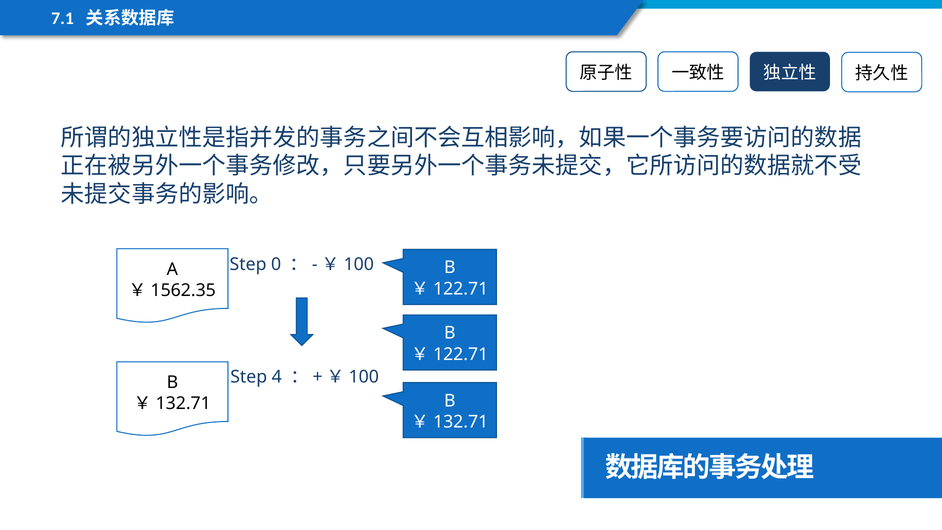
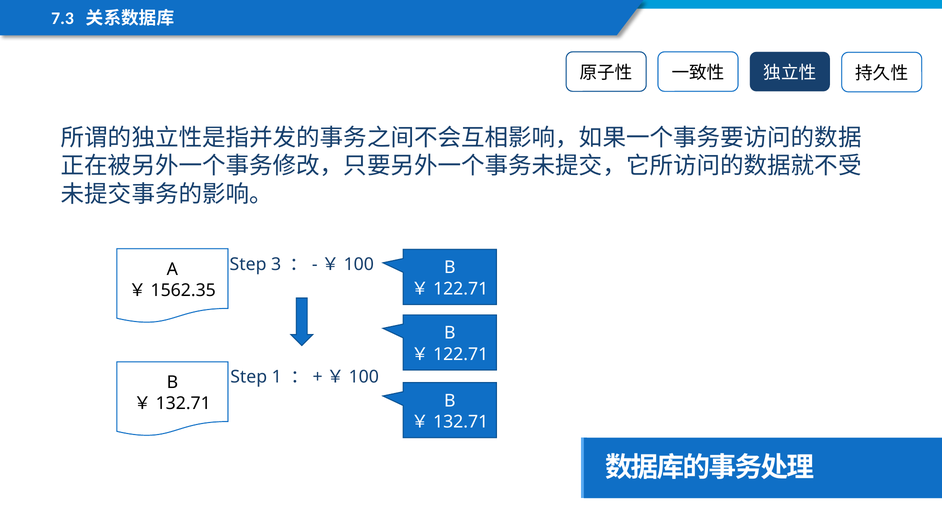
7.1: 7.1 -> 7.3 (63, 18)
0: 0 -> 3 (276, 265)
4: 4 -> 1 (277, 377)
